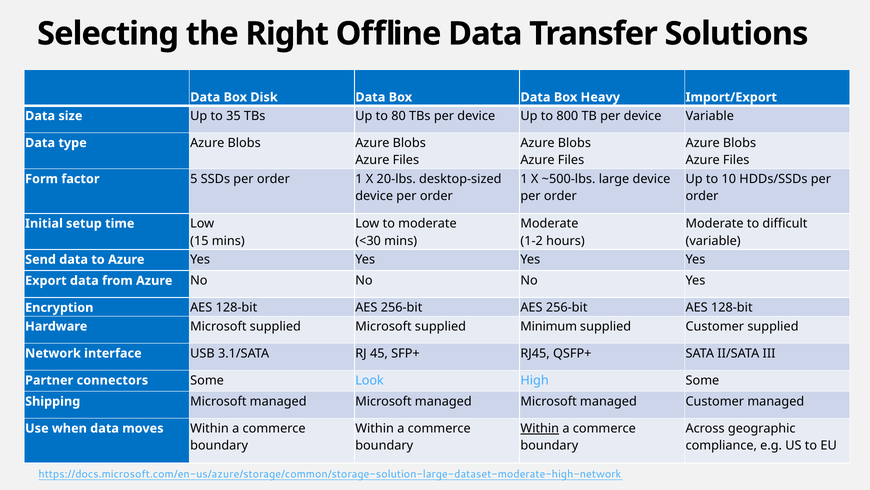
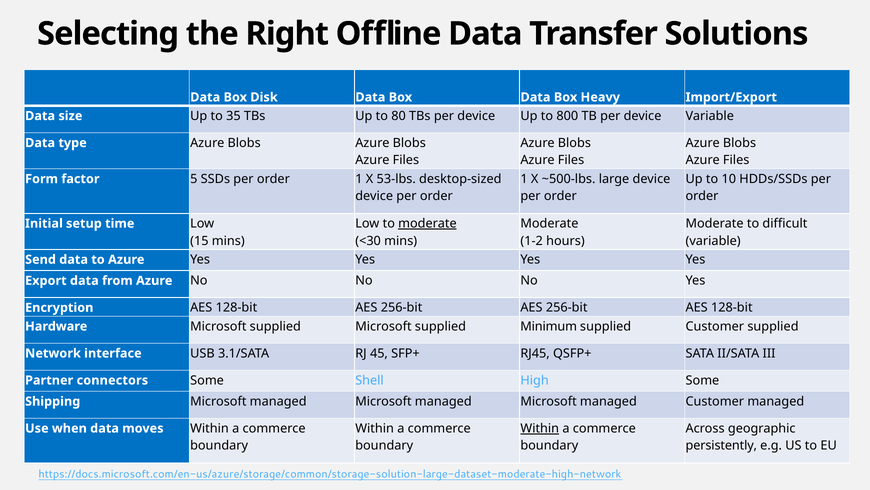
20-lbs: 20-lbs -> 53-lbs (396, 179)
moderate underline: none -> present (427, 223)
Look: Look -> Shell (369, 380)
compliance: compliance -> persistently (721, 445)
